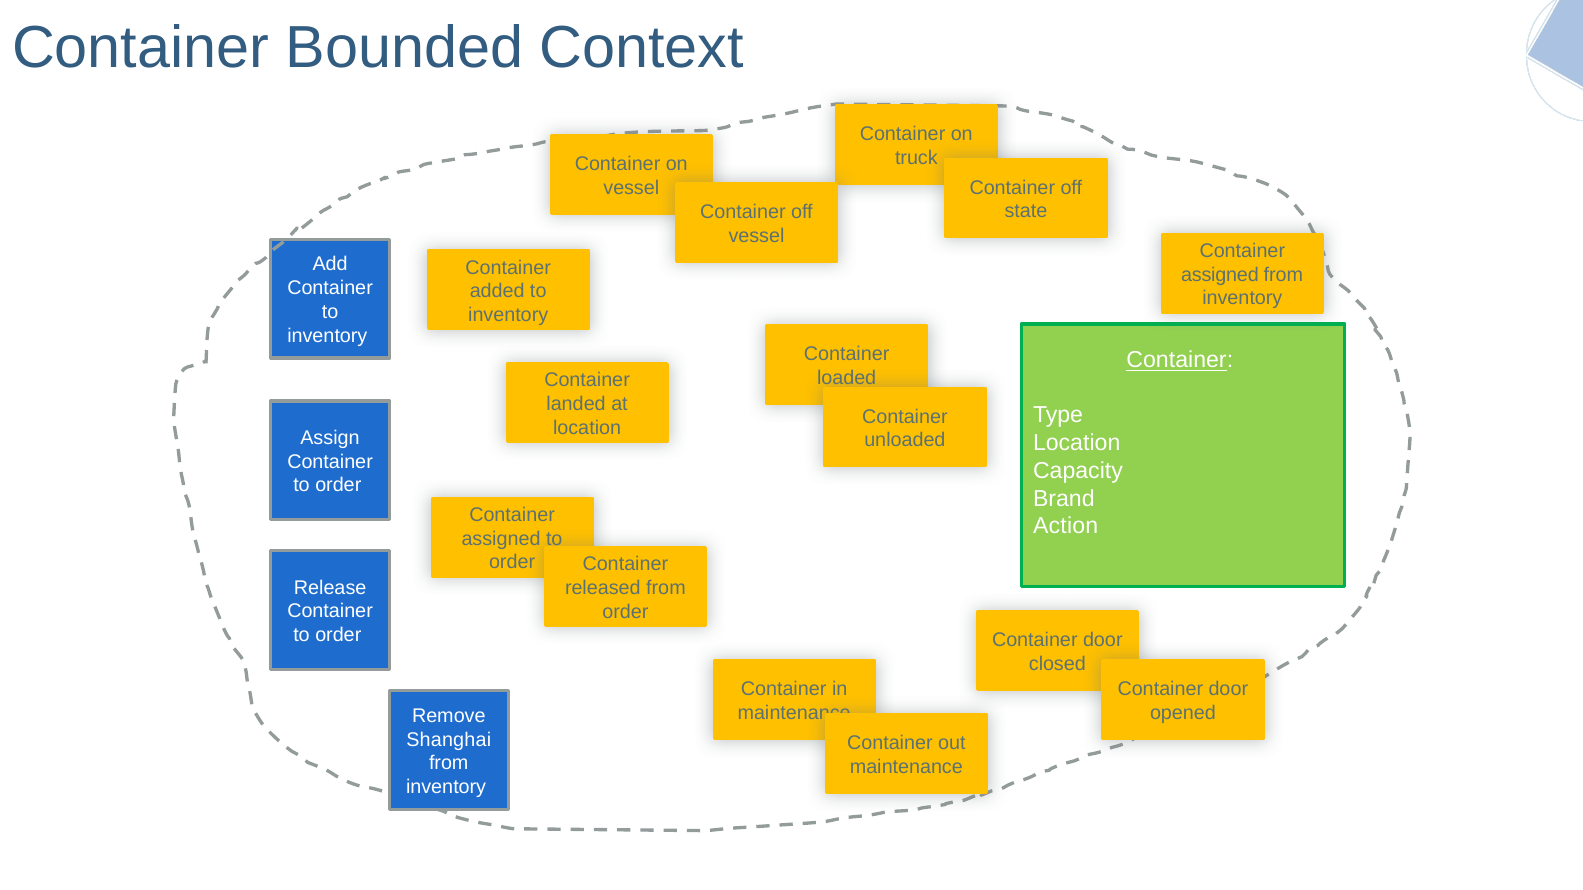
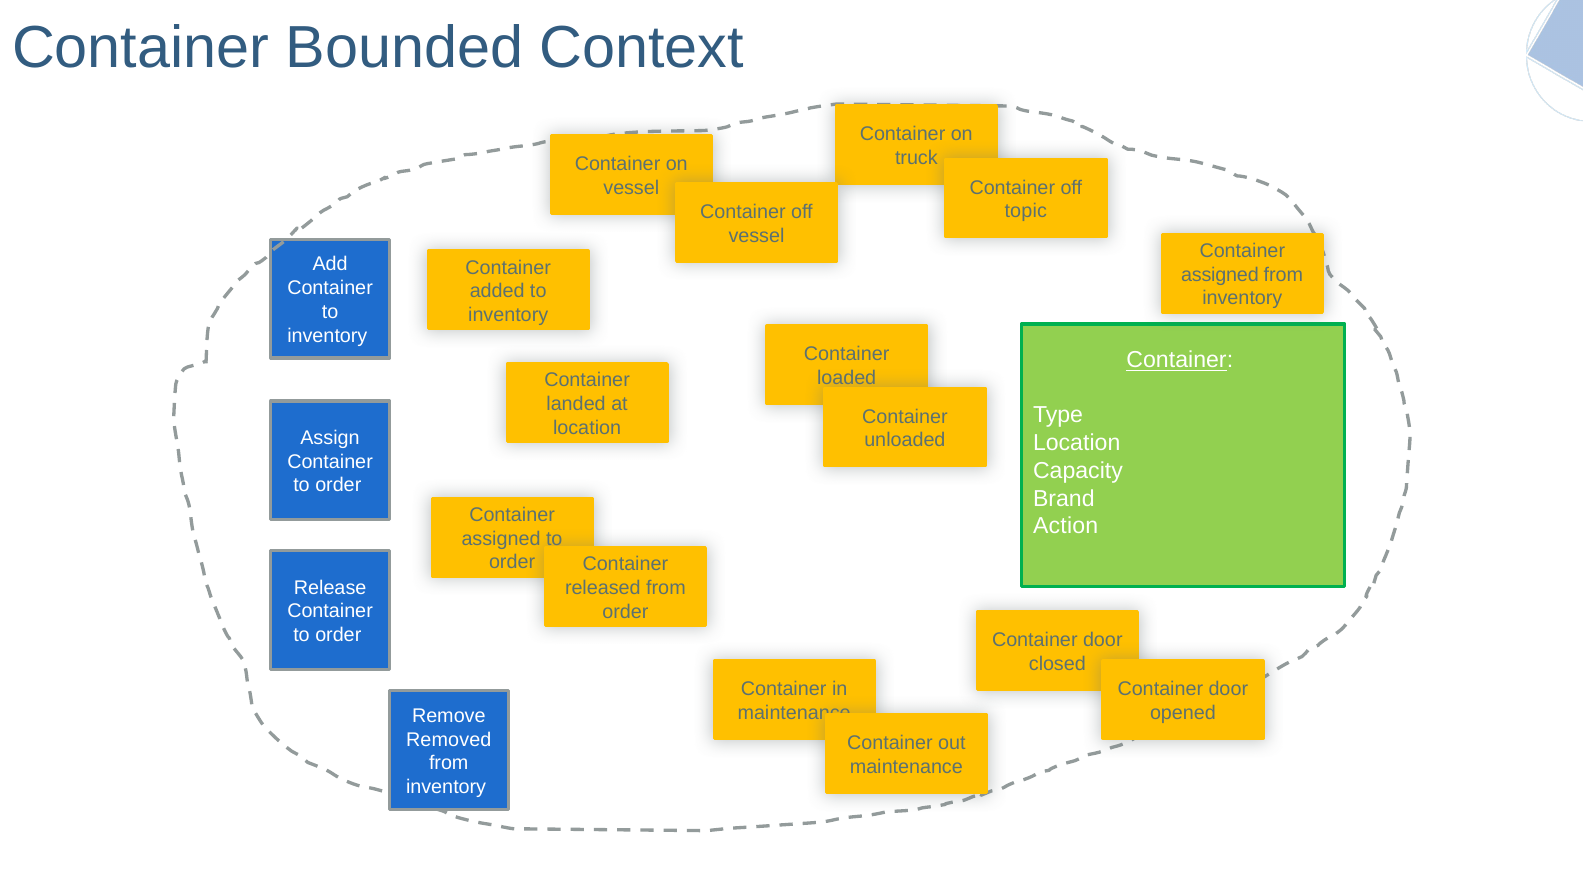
state: state -> topic (1026, 211)
Shanghai: Shanghai -> Removed (449, 740)
